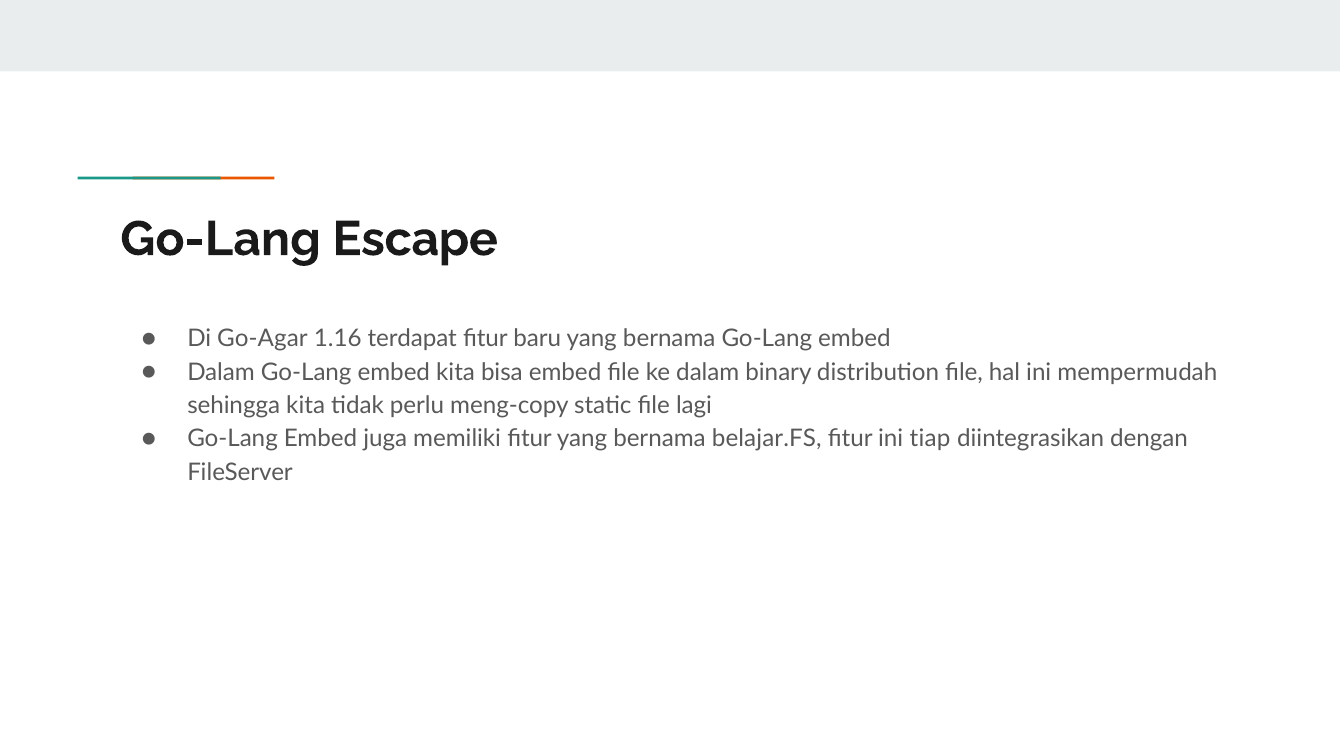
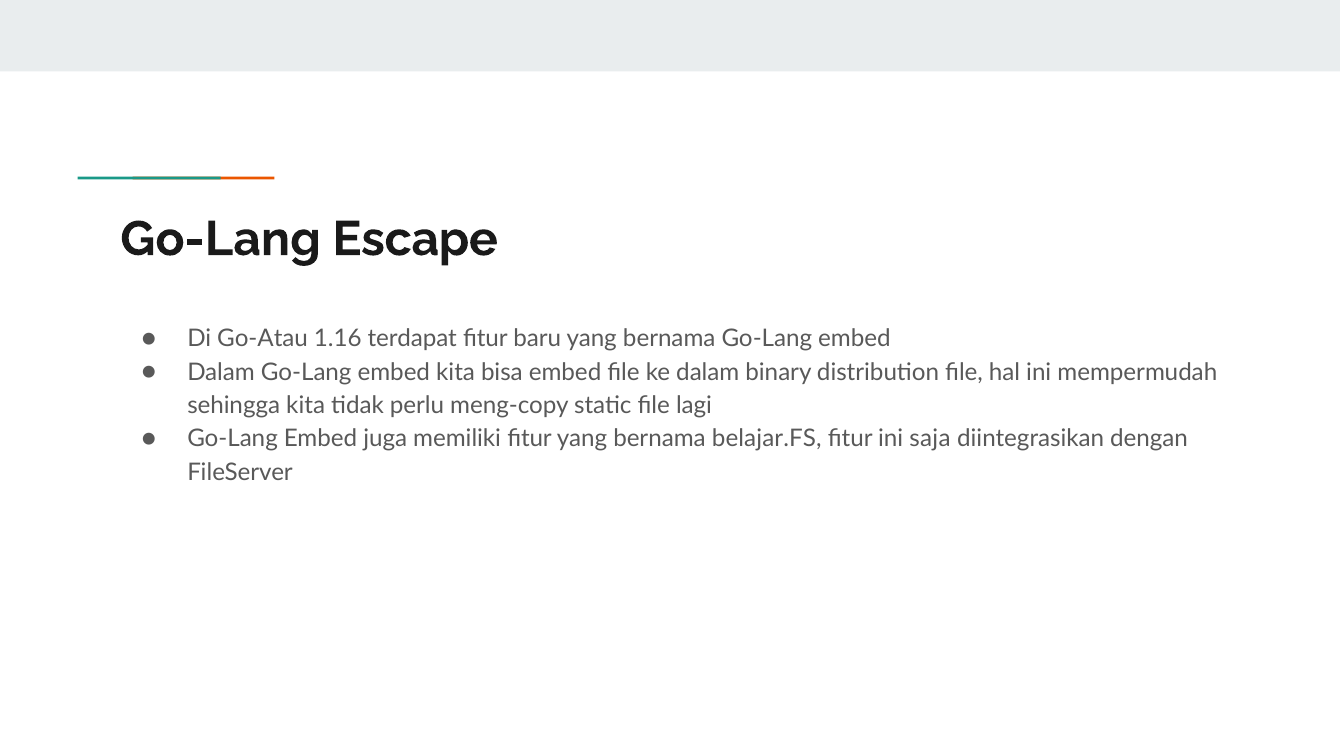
Go-Agar: Go-Agar -> Go-Atau (263, 339)
tiap: tiap -> saja (930, 439)
